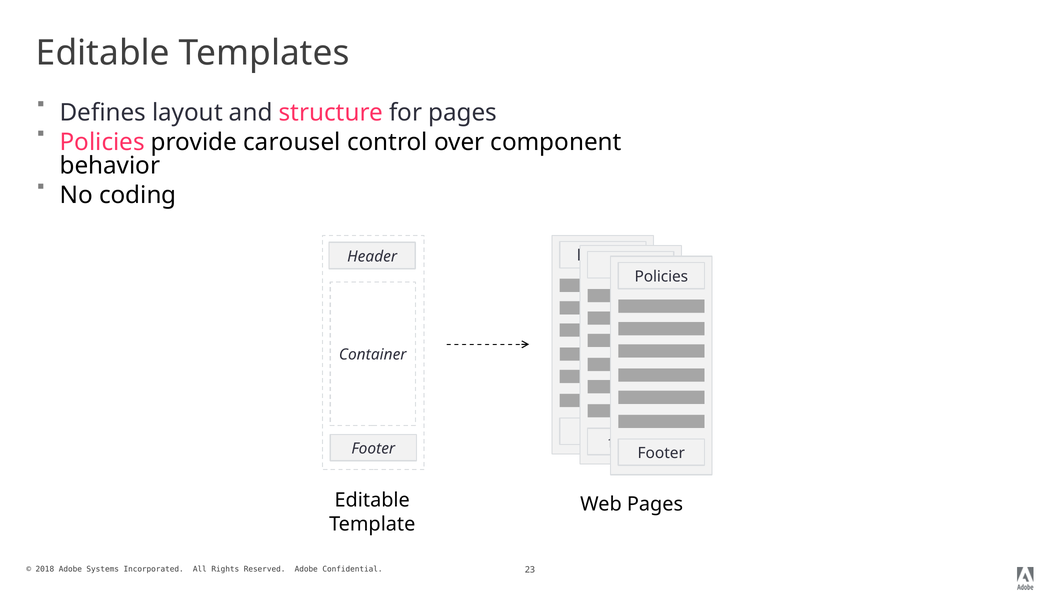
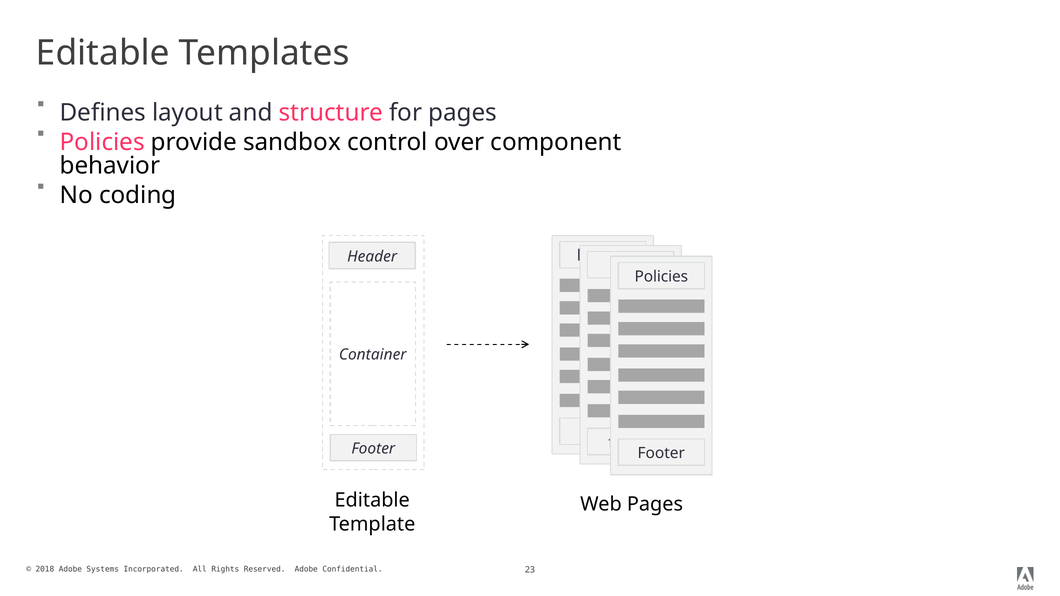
carousel: carousel -> sandbox (292, 142)
